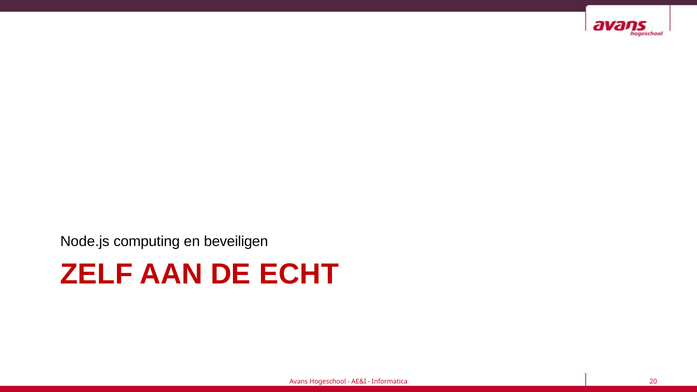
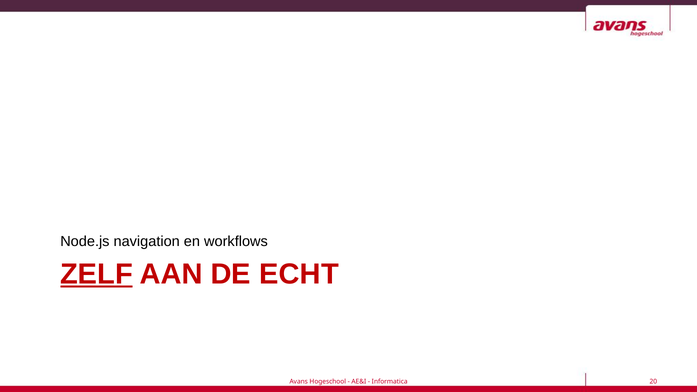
computing: computing -> navigation (147, 242)
beveiligen: beveiligen -> workflows (236, 242)
ZELF underline: none -> present (96, 274)
